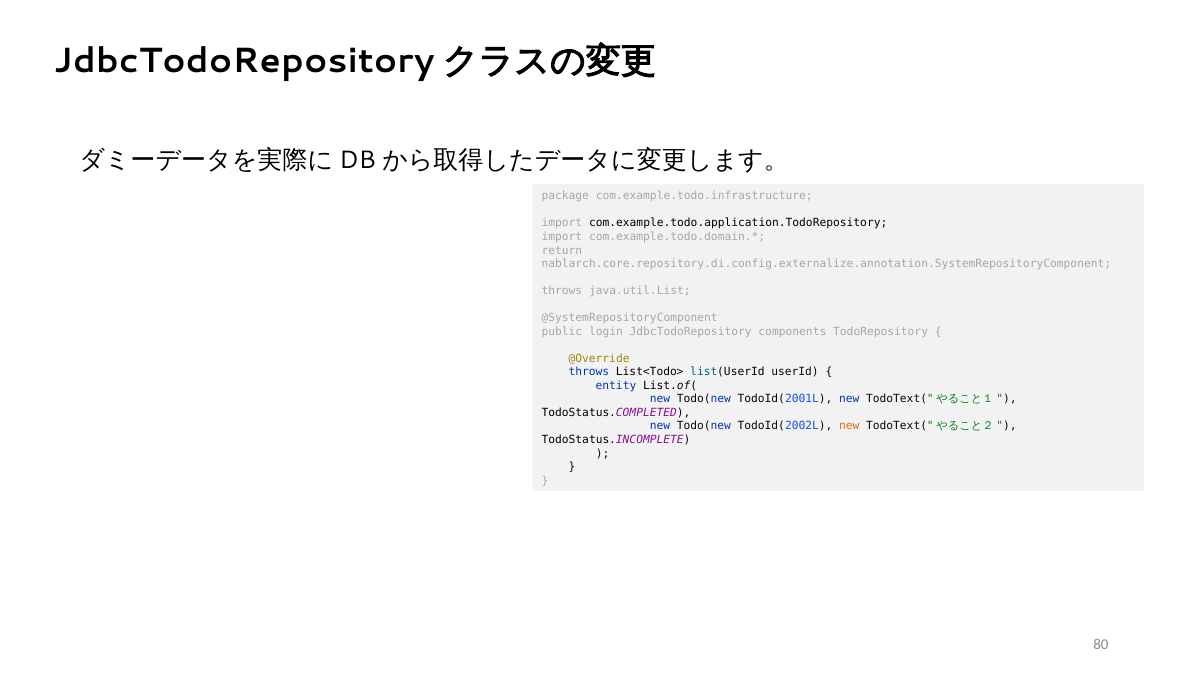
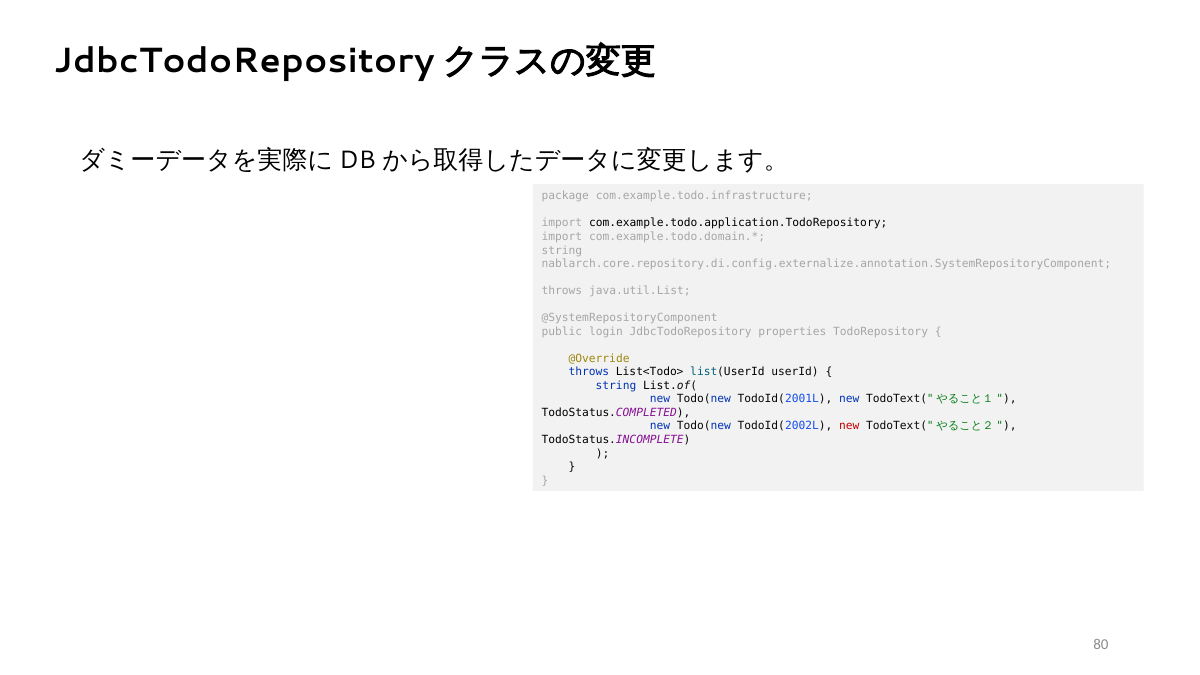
return: return -> string (562, 250)
components: components -> properties (792, 332)
entity: entity -> string (616, 386)
new colour: orange -> red (849, 426)
